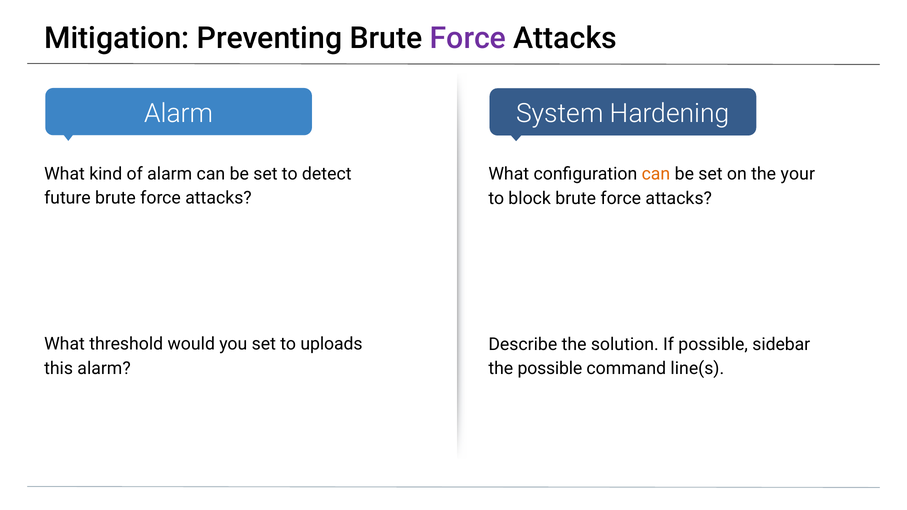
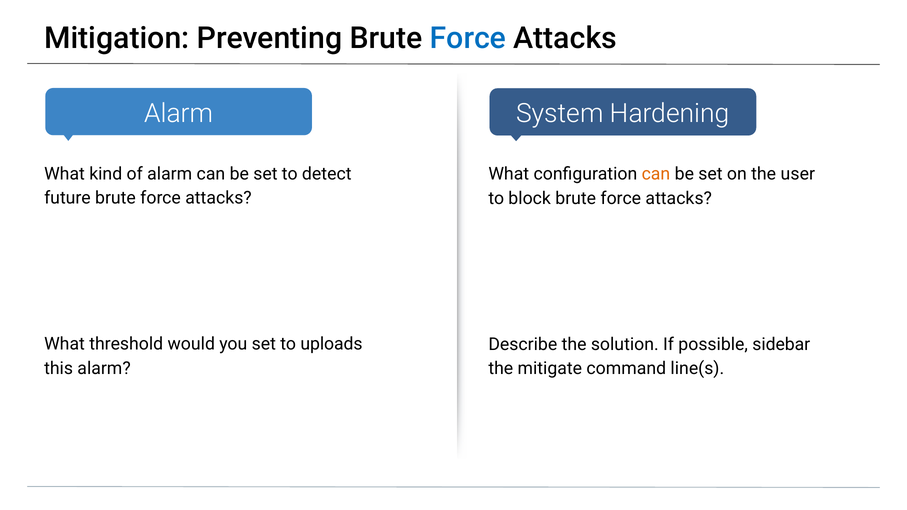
Force colour: purple -> blue (468, 38)
your: your -> user (798, 174)
the possible: possible -> mitigate (550, 369)
